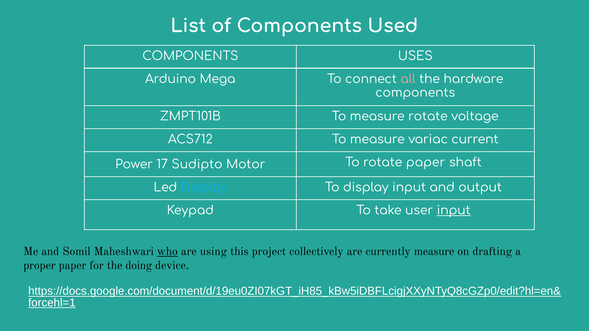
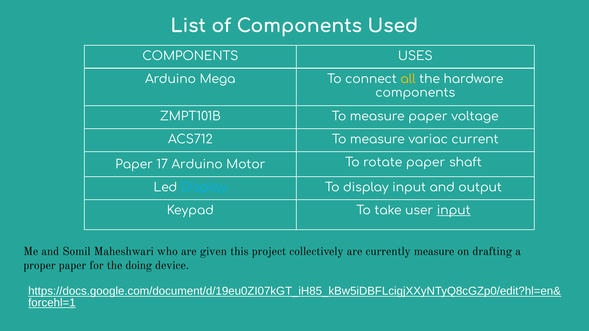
all colour: pink -> yellow (408, 79)
measure rotate: rotate -> paper (428, 117)
Power: Power -> Paper (134, 165)
17 Sudipto: Sudipto -> Arduino (197, 165)
who underline: present -> none (167, 252)
using: using -> given (213, 252)
